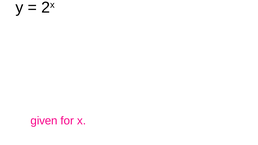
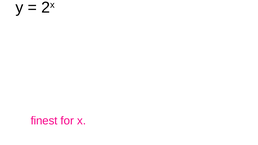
given: given -> finest (44, 121)
